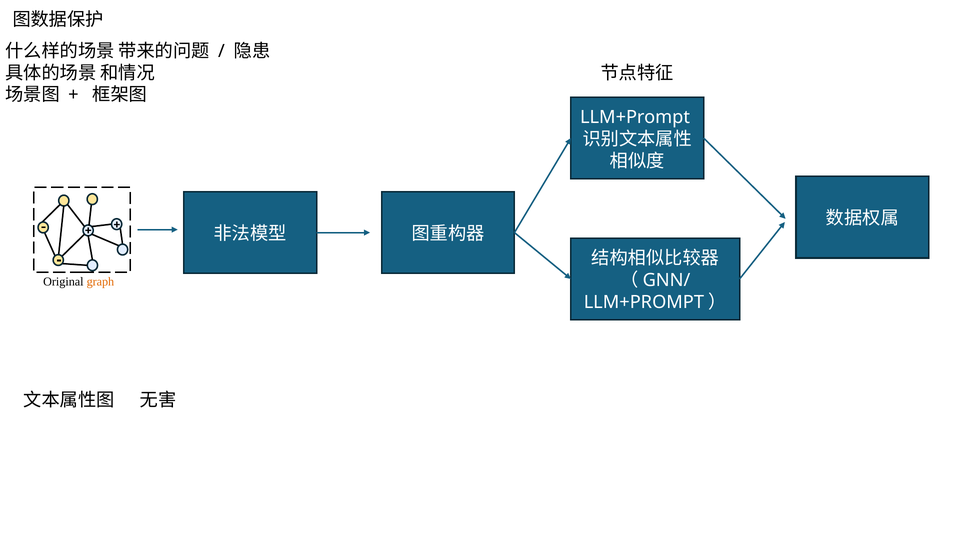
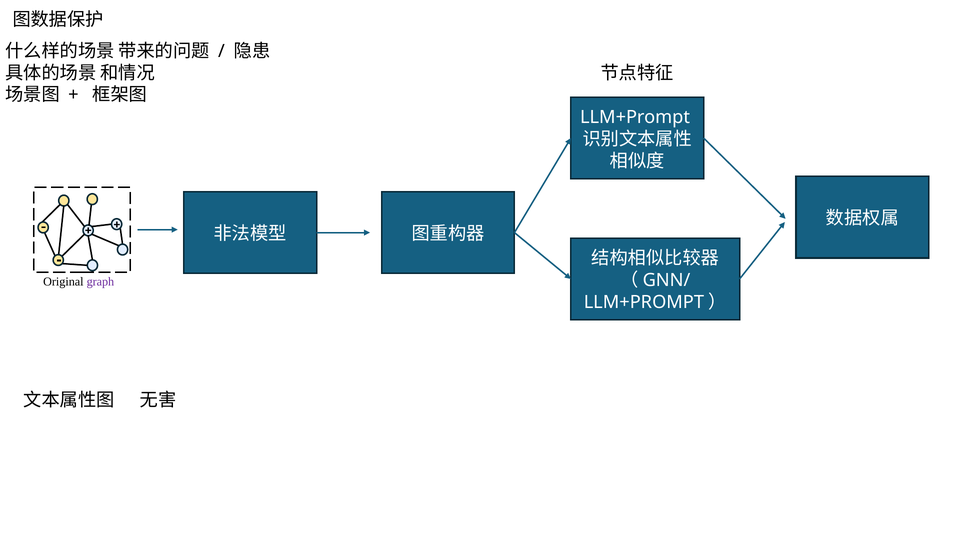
graph colour: orange -> purple (100, 282)
